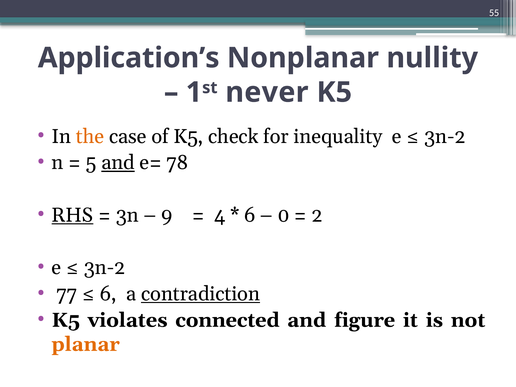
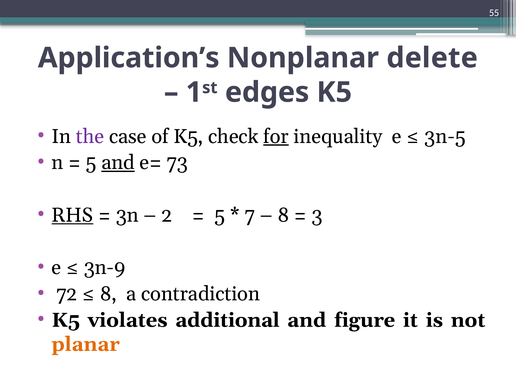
nullity: nullity -> delete (432, 58)
never: never -> edges (267, 92)
the colour: orange -> purple (90, 136)
for underline: none -> present (276, 136)
3n-2: 3n-2 -> 3n-5 (445, 136)
78: 78 -> 73 (177, 163)
9: 9 -> 2 (167, 215)
4: 4 -> 5 (220, 215)
6: 6 -> 7 (250, 215)
0: 0 -> 8 (283, 215)
2: 2 -> 3 (317, 215)
3n-2: 3n-2 -> 3n-9 (105, 268)
77: 77 -> 72 (67, 294)
6: 6 -> 8 (108, 294)
contradiction underline: present -> none (201, 294)
connected: connected -> additional (227, 320)
